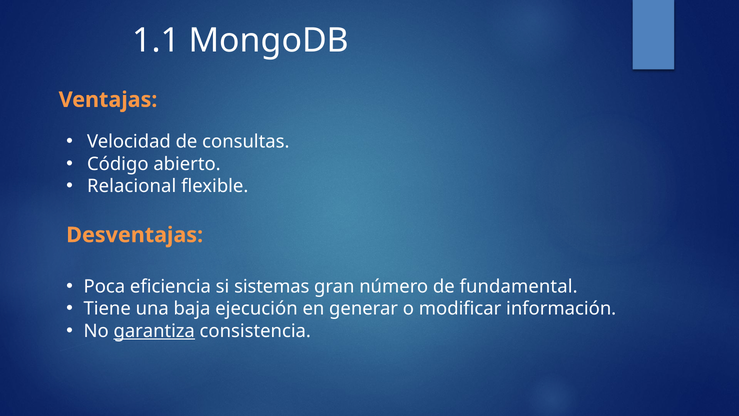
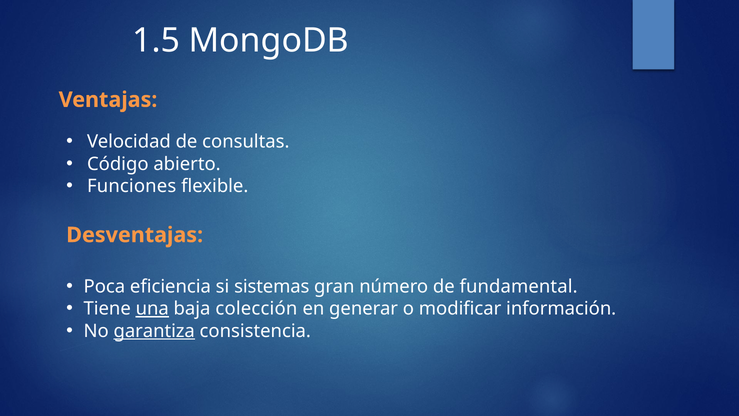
1.1: 1.1 -> 1.5 (156, 40)
Relacional: Relacional -> Funciones (132, 186)
una underline: none -> present (152, 309)
ejecución: ejecución -> colección (256, 309)
